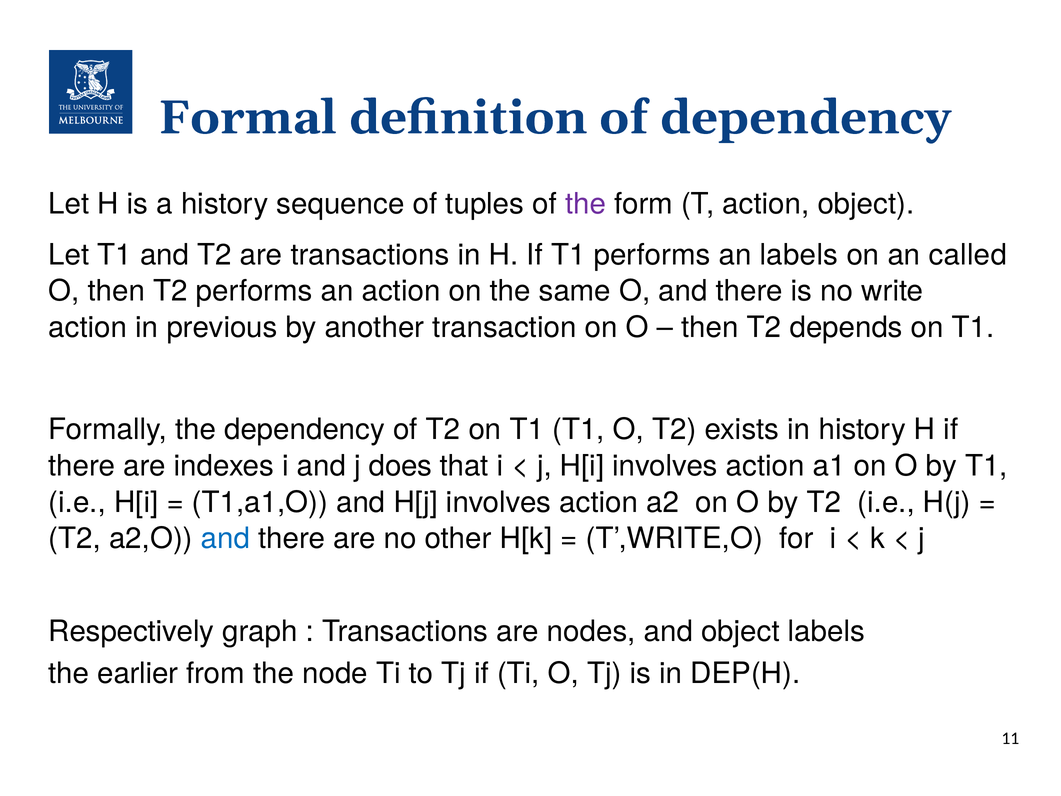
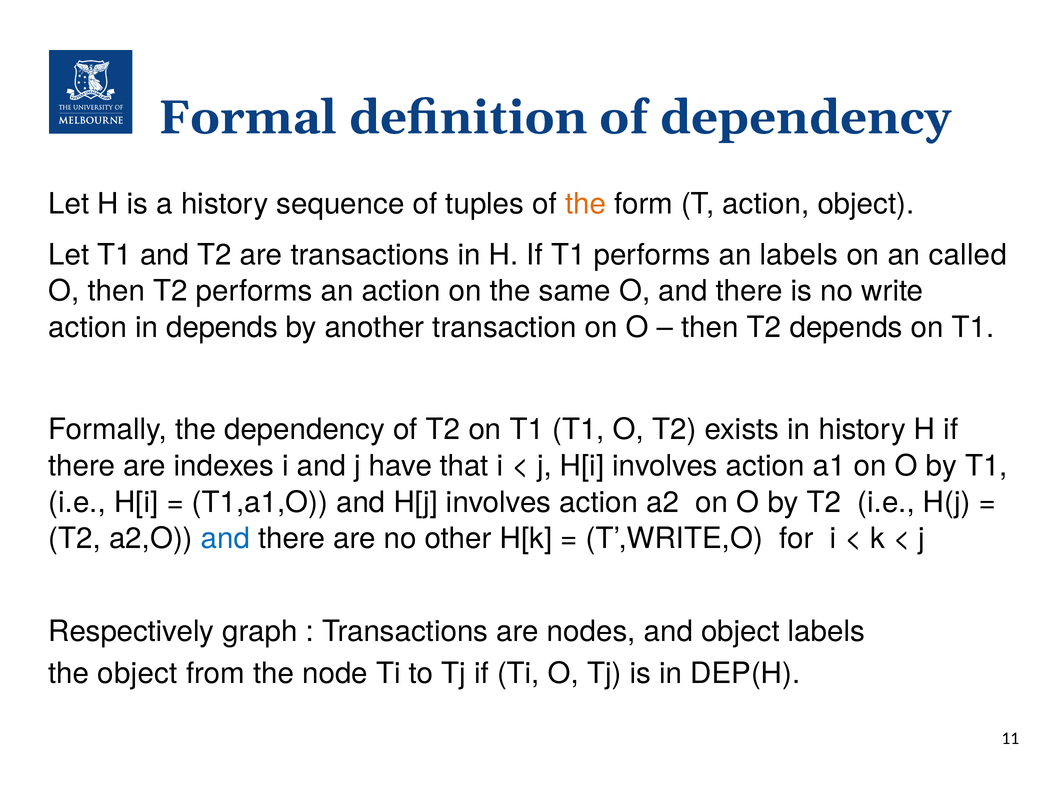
the colour: purple -> orange (586, 204)
in previous: previous -> depends (222, 327)
does: does -> have (400, 466)
the earlier: earlier -> object (138, 673)
